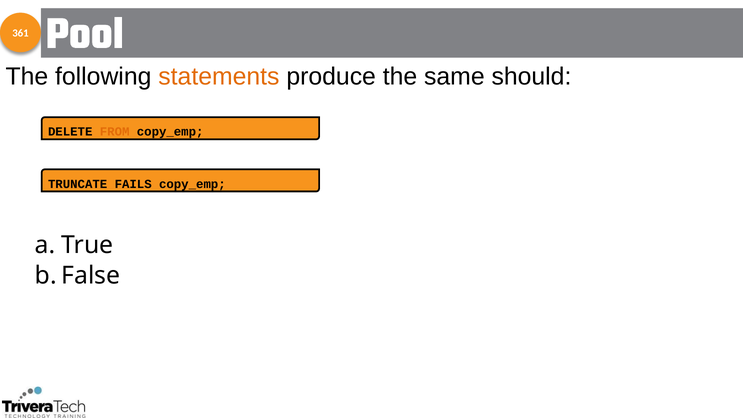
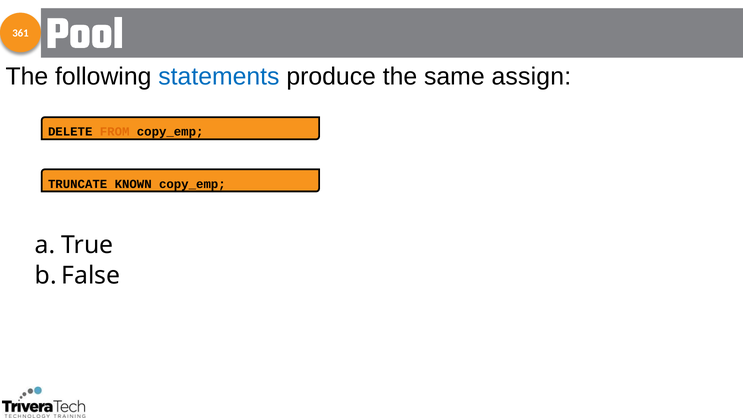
statements colour: orange -> blue (219, 76)
should: should -> assign (531, 76)
FAILS: FAILS -> KNOWN (133, 184)
